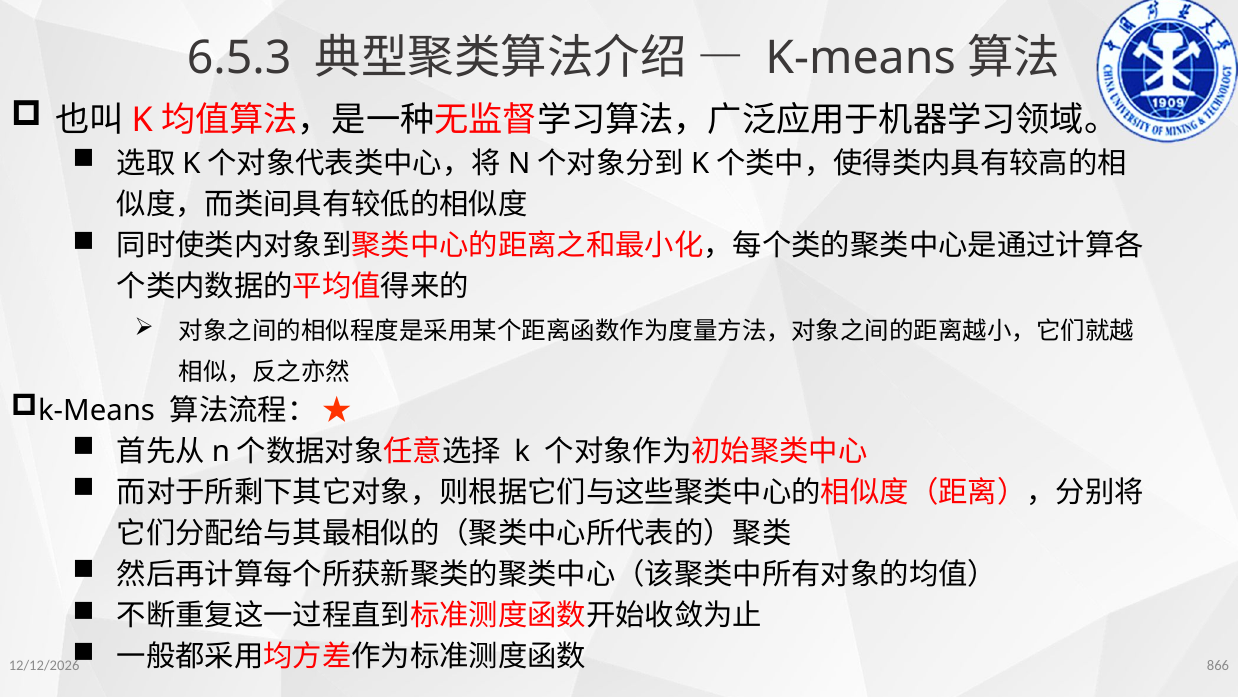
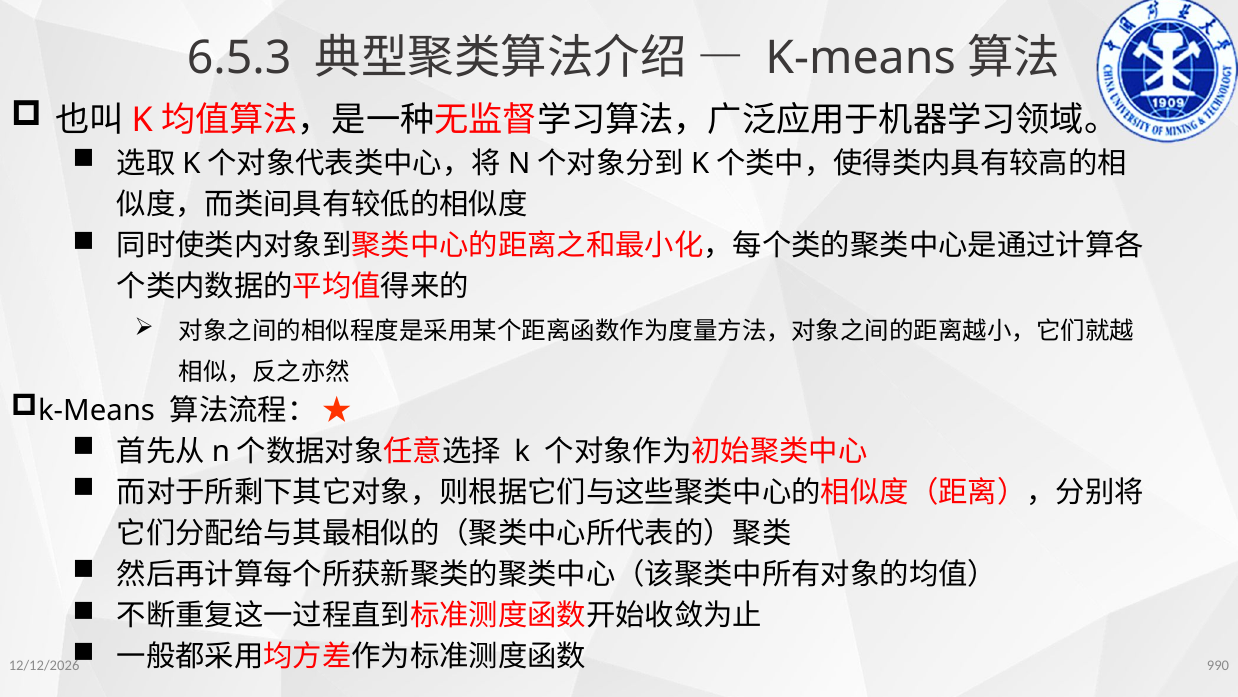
866: 866 -> 990 (1218, 665)
